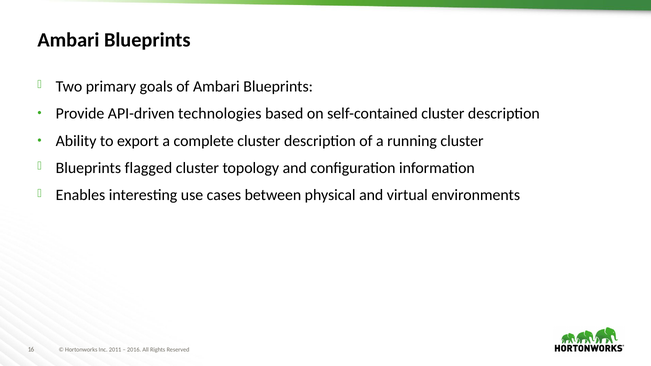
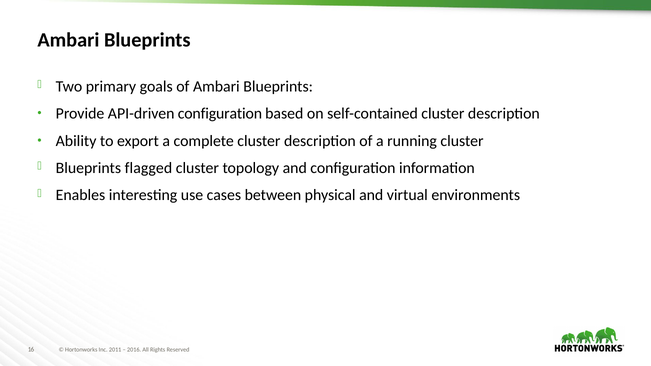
API-driven technologies: technologies -> configuration (220, 114)
